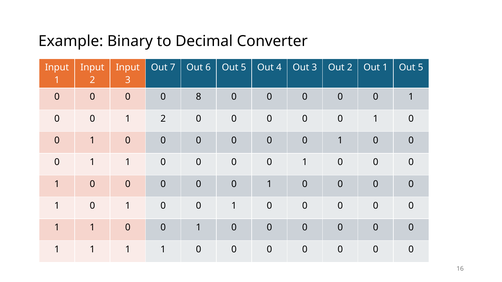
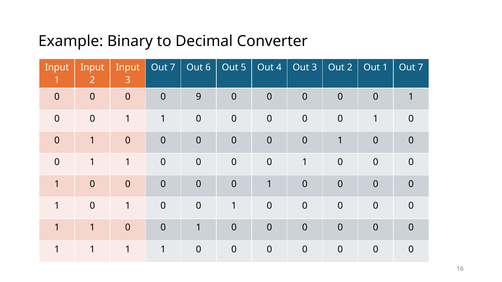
1 Out 5: 5 -> 7 (421, 68)
8: 8 -> 9 (199, 97)
2: 2 -> 1 (163, 119)
